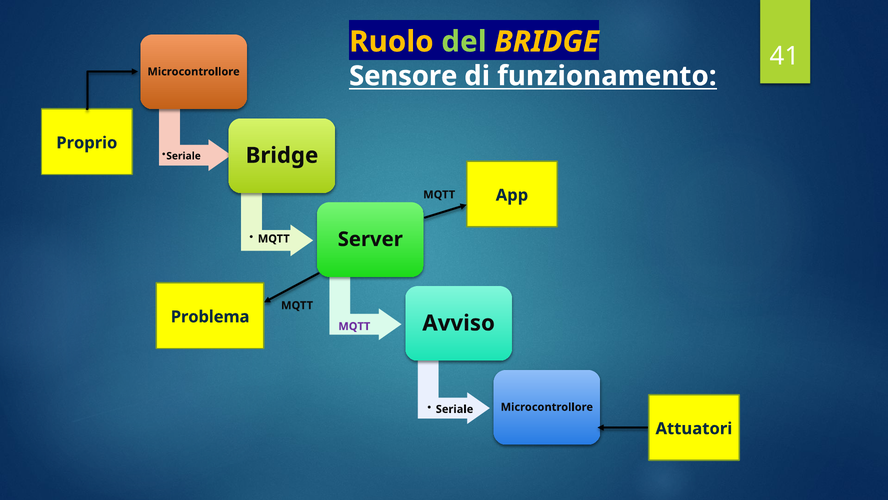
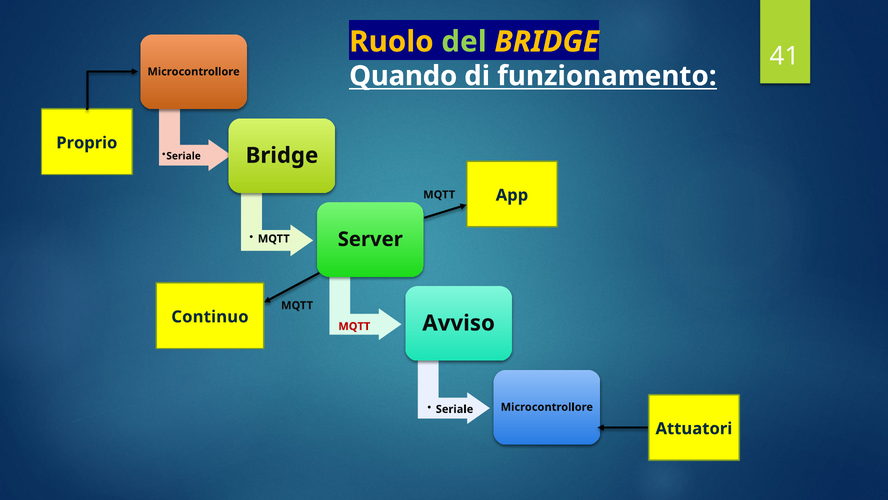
Sensore: Sensore -> Quando (403, 76)
Problema: Problema -> Continuo (210, 317)
MQTT colour: purple -> red (354, 326)
